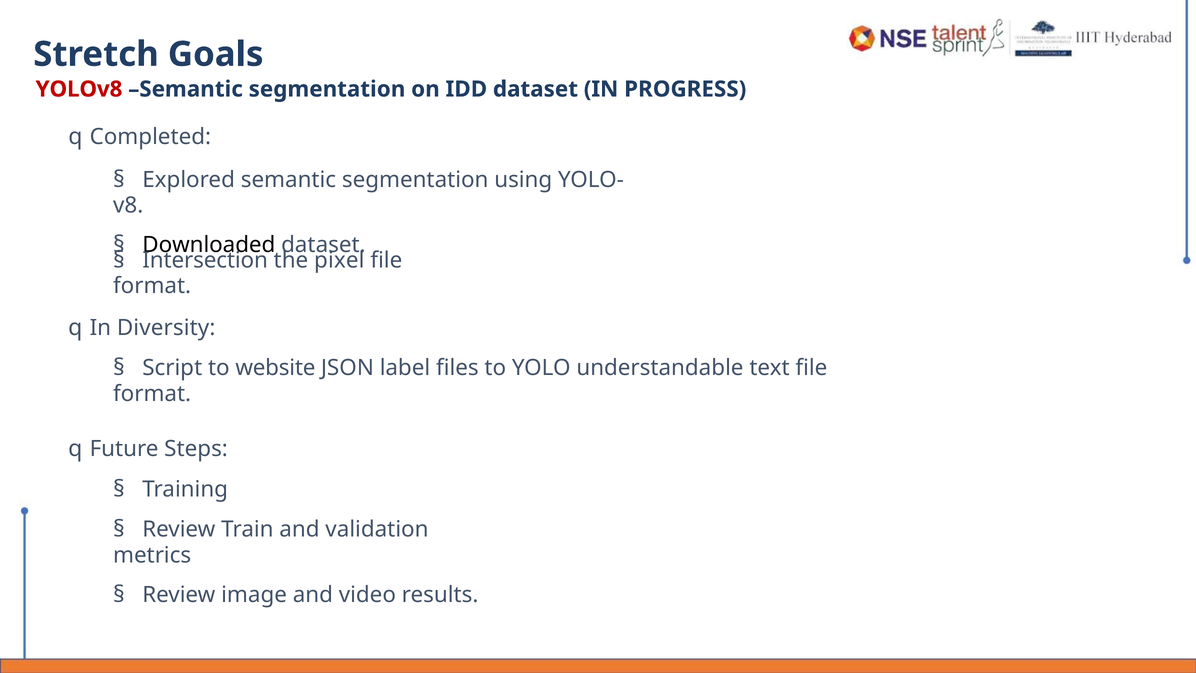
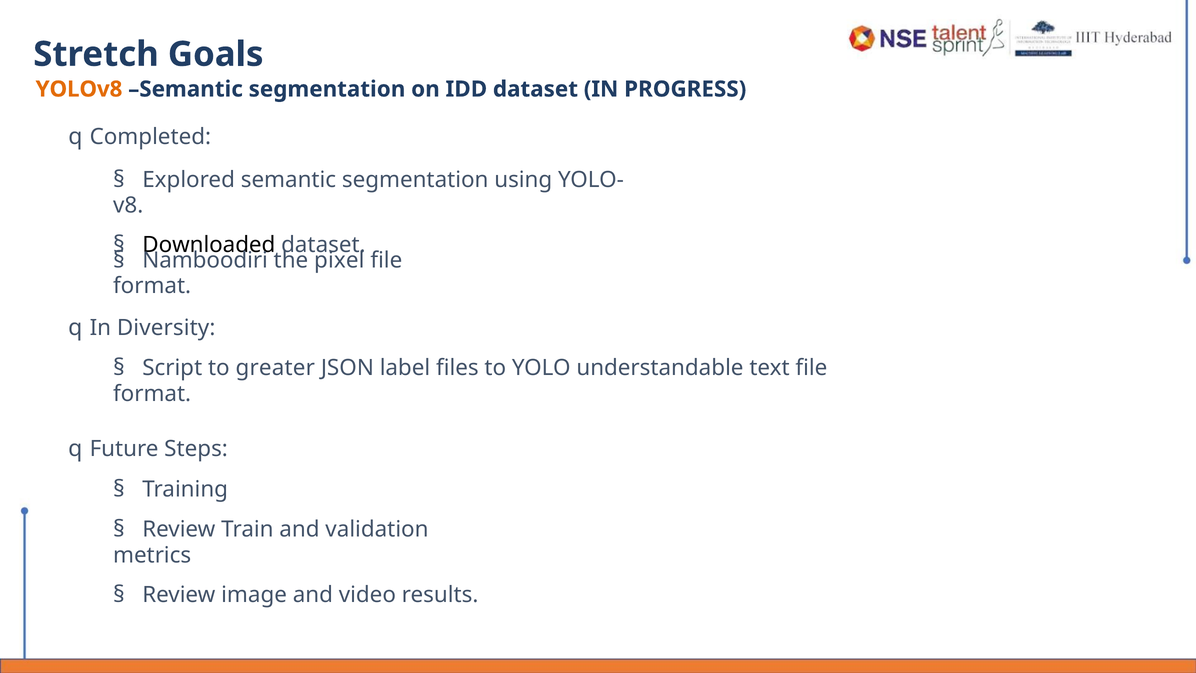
YOLOv8 colour: red -> orange (79, 89)
Intersection: Intersection -> Namboodiri (205, 260)
website: website -> greater (275, 368)
